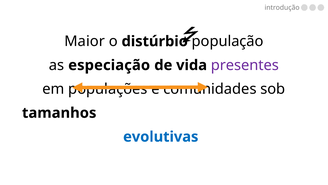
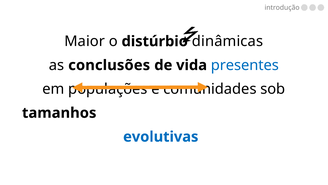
população: população -> dinâmicas (228, 41)
especiação: especiação -> conclusões (109, 65)
presentes colour: purple -> blue (245, 65)
